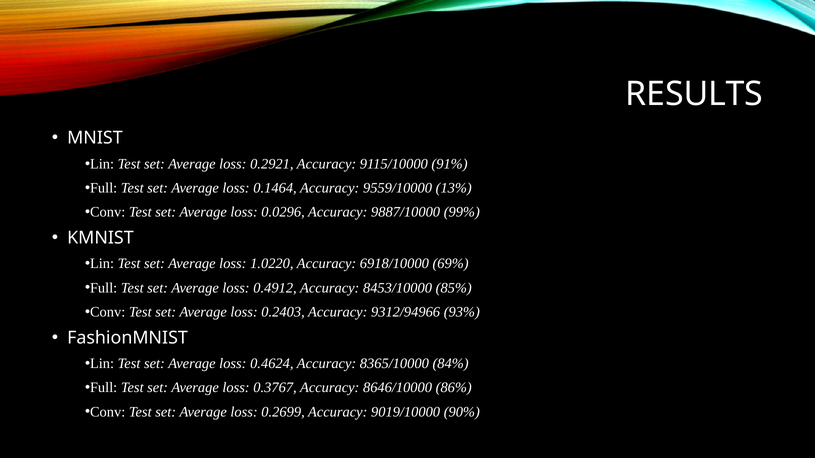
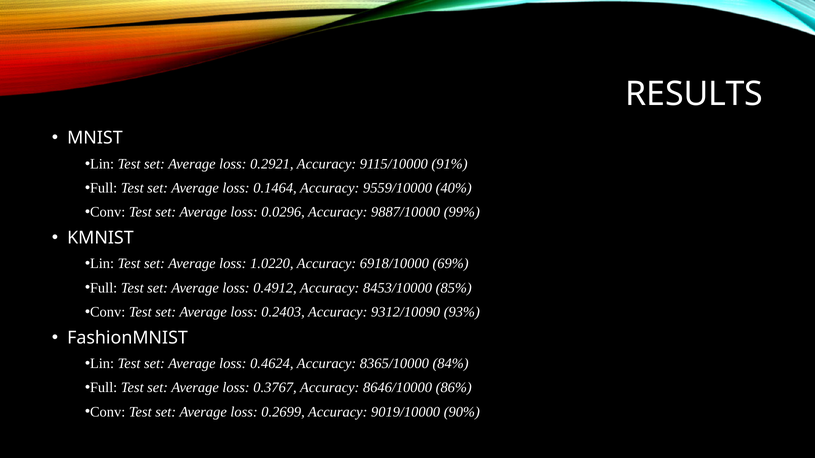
13%: 13% -> 40% (454, 188)
9312/94966: 9312/94966 -> 9312/10090 (406, 312)
